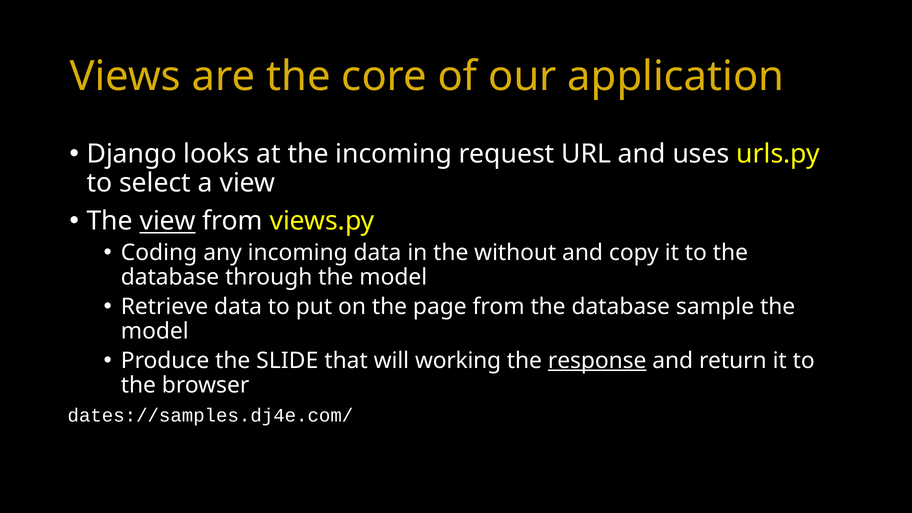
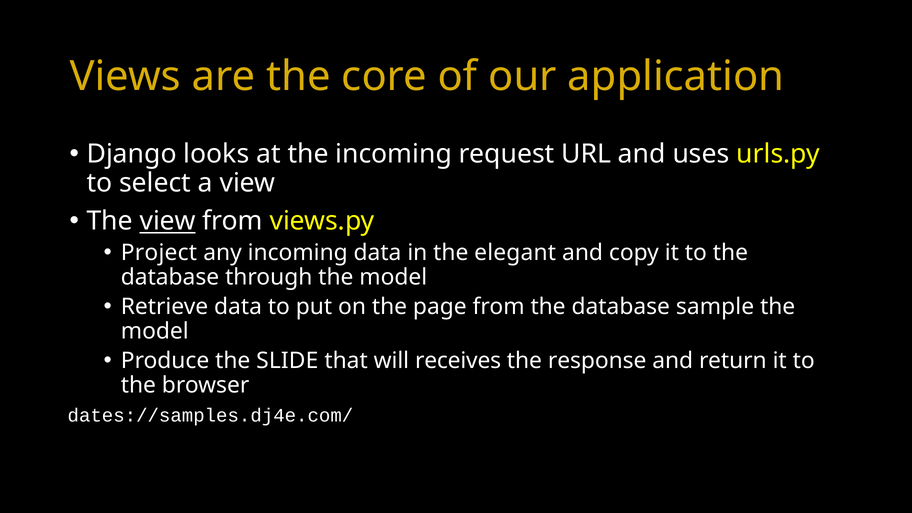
Coding: Coding -> Project (159, 253)
without: without -> elegant (515, 253)
working: working -> receives (458, 361)
response underline: present -> none (597, 361)
